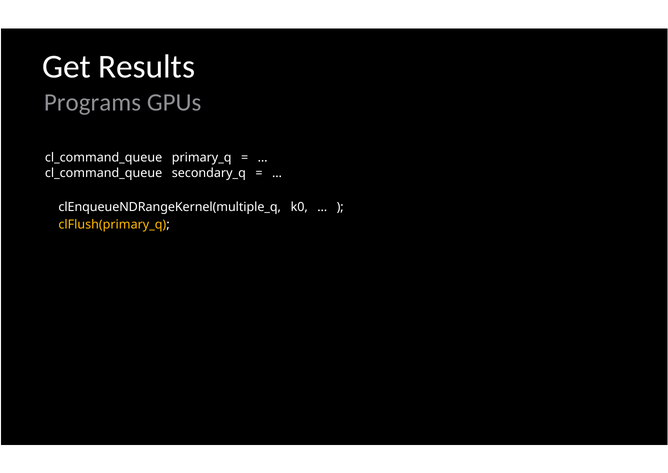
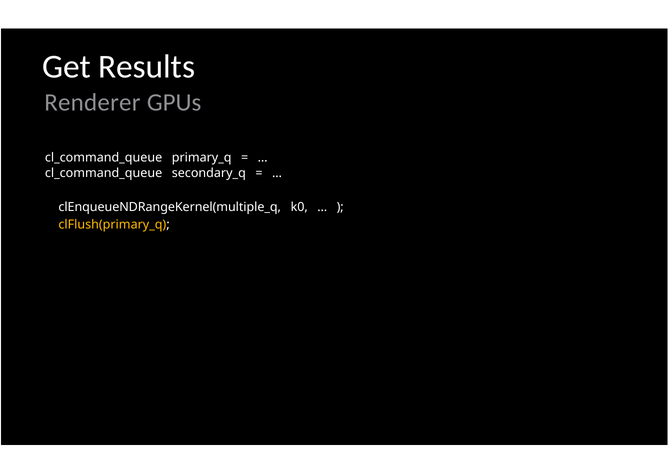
Programs: Programs -> Renderer (92, 103)
